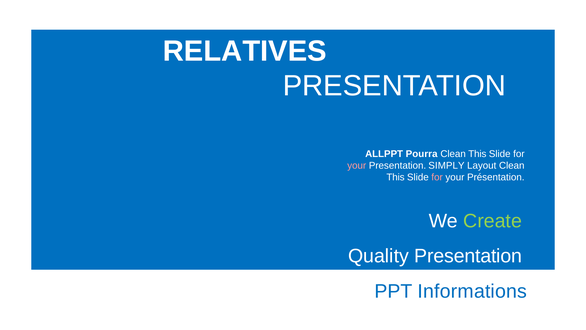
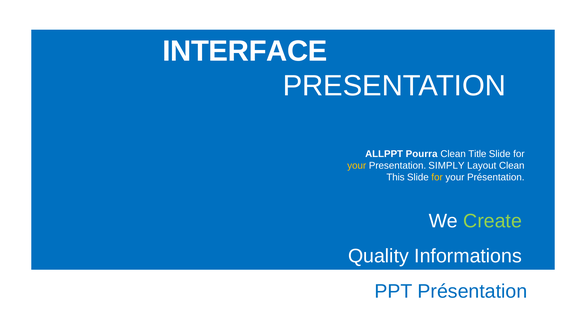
RELATIVES: RELATIVES -> INTERFACE (245, 51)
This: This -> Title (477, 154)
your colour: pink -> yellow (357, 165)
for colour: pink -> yellow (437, 177)
Quality Presentation: Presentation -> Informations (468, 256)
PPT Informations: Informations -> Présentation (472, 291)
